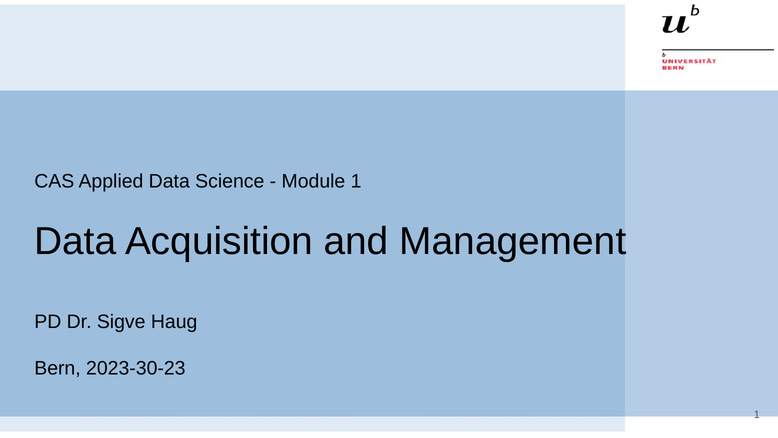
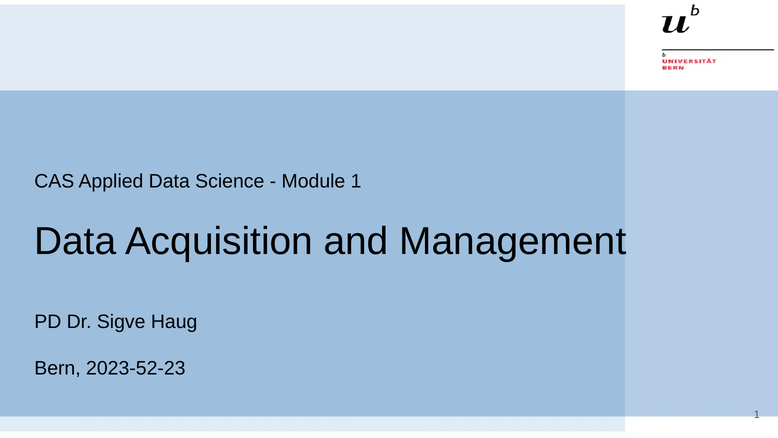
2023-30-23: 2023-30-23 -> 2023-52-23 (136, 368)
